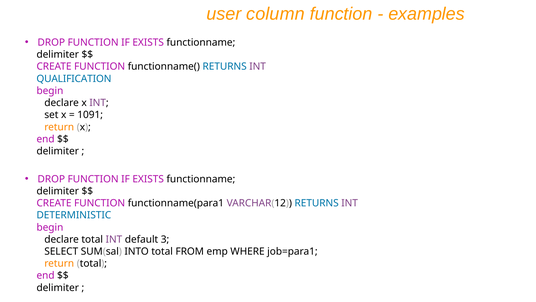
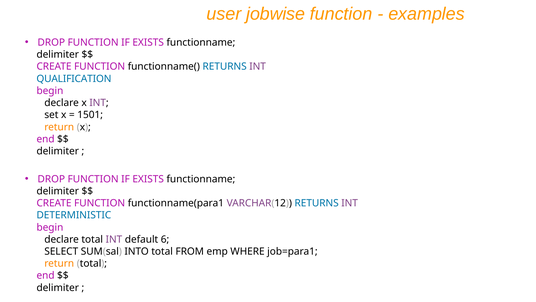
column: column -> jobwise (276, 14)
1091: 1091 -> 1501 (90, 115)
3: 3 -> 6 (165, 239)
